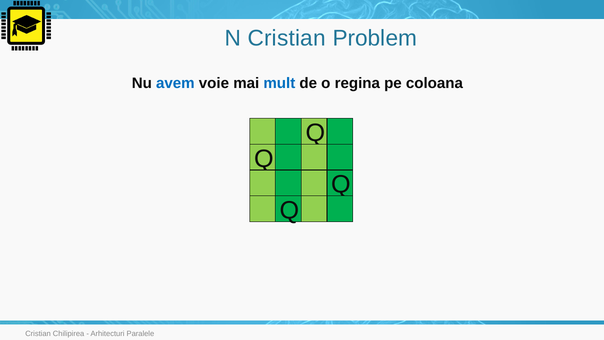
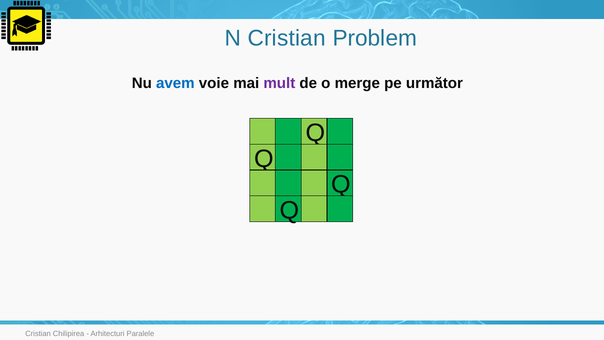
mult colour: blue -> purple (279, 83)
regina: regina -> merge (357, 83)
coloana: coloana -> următor (434, 83)
